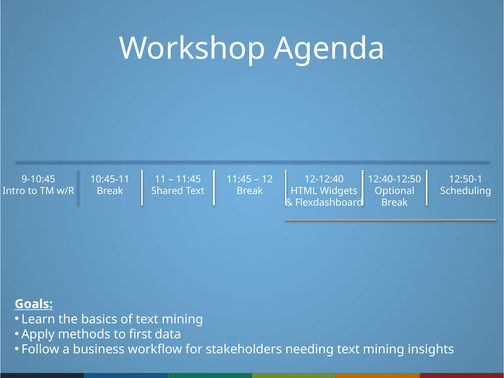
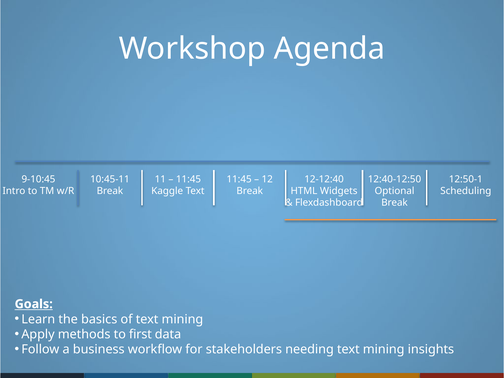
Shared: Shared -> Kaggle (167, 191)
